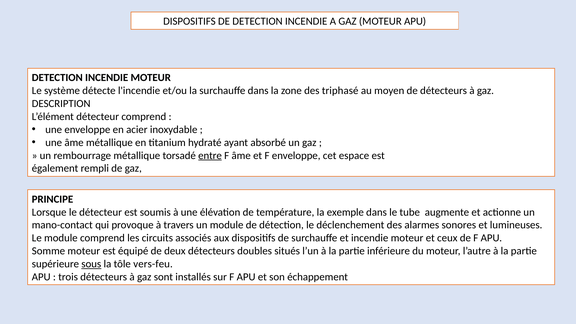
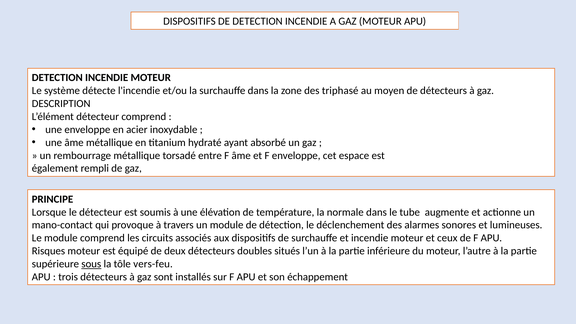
entre underline: present -> none (210, 155)
exemple: exemple -> normale (345, 212)
Somme: Somme -> Risques (48, 251)
